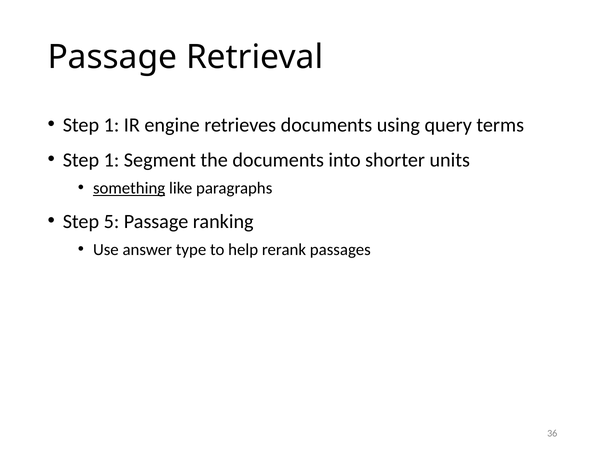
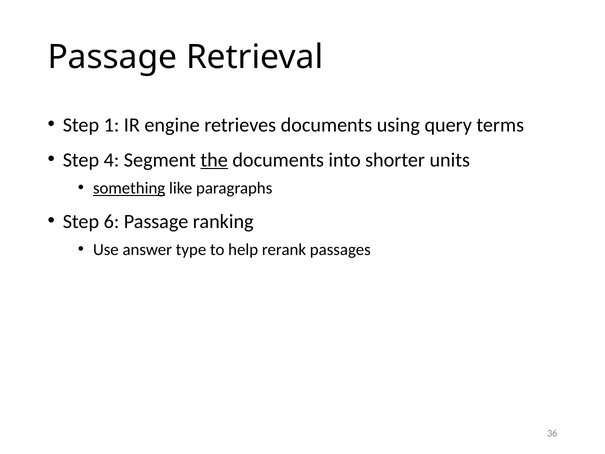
1: 1 -> 4 (112, 160)
the underline: none -> present (214, 160)
5: 5 -> 6 (112, 221)
